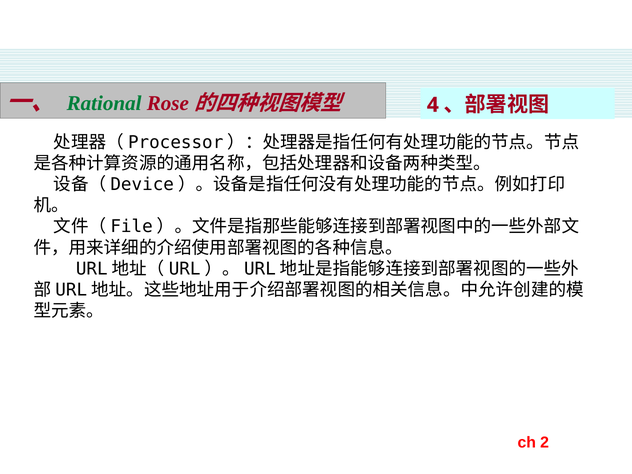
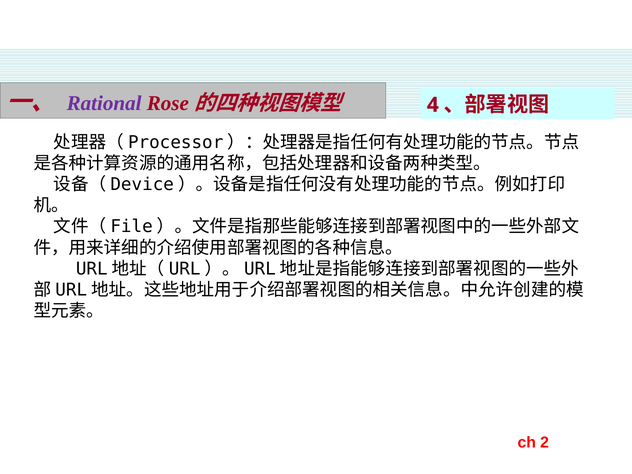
Rational colour: green -> purple (104, 103)
